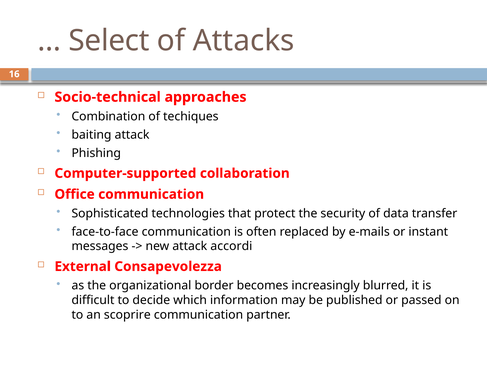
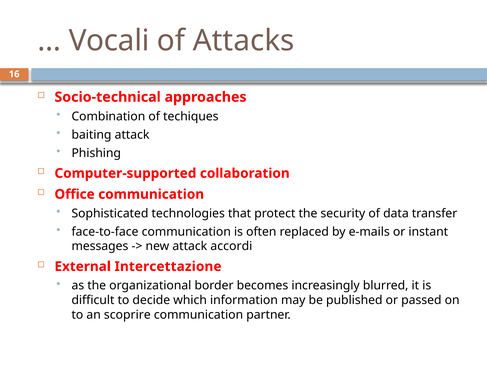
Select: Select -> Vocali (109, 41)
Consapevolezza: Consapevolezza -> Intercettazione (168, 267)
